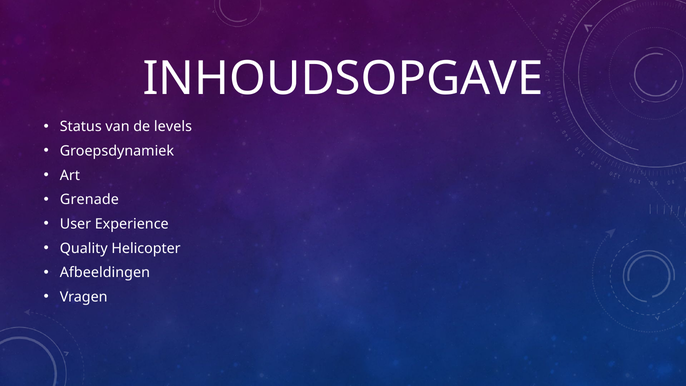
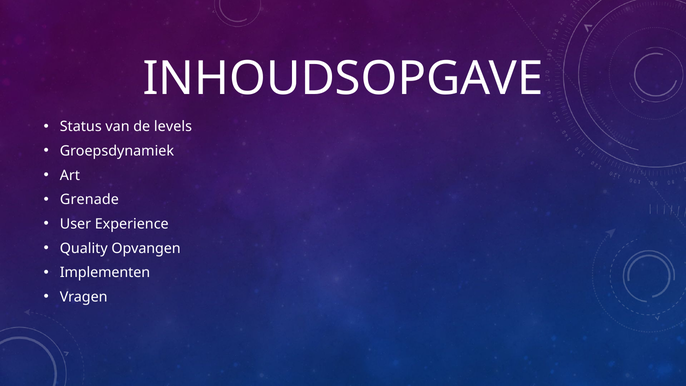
Helicopter: Helicopter -> Opvangen (146, 248)
Afbeeldingen: Afbeeldingen -> Implementen (105, 273)
